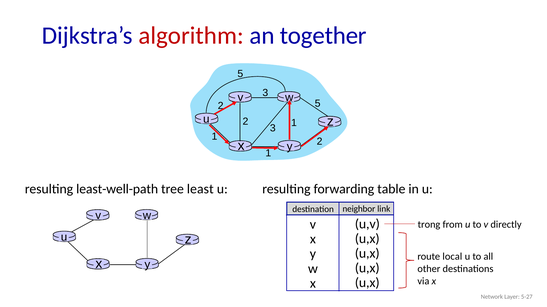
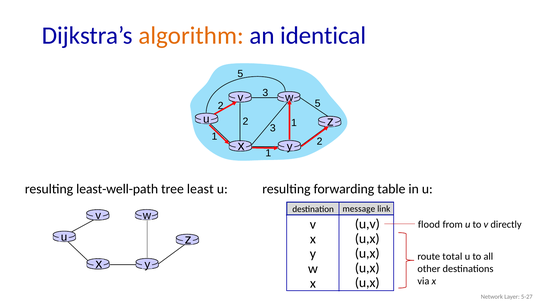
algorithm colour: red -> orange (191, 36)
together: together -> identical (323, 36)
neighbor: neighbor -> message (359, 209)
trong: trong -> flood (429, 225)
local: local -> total (452, 257)
